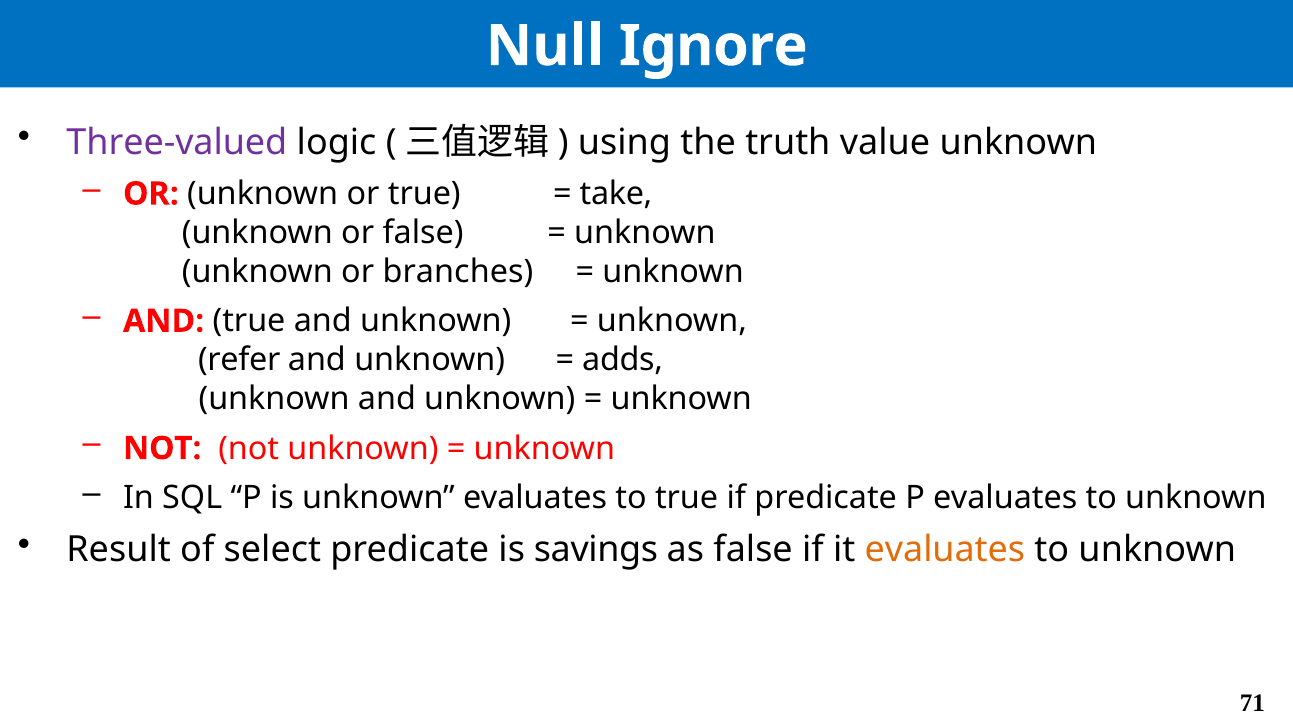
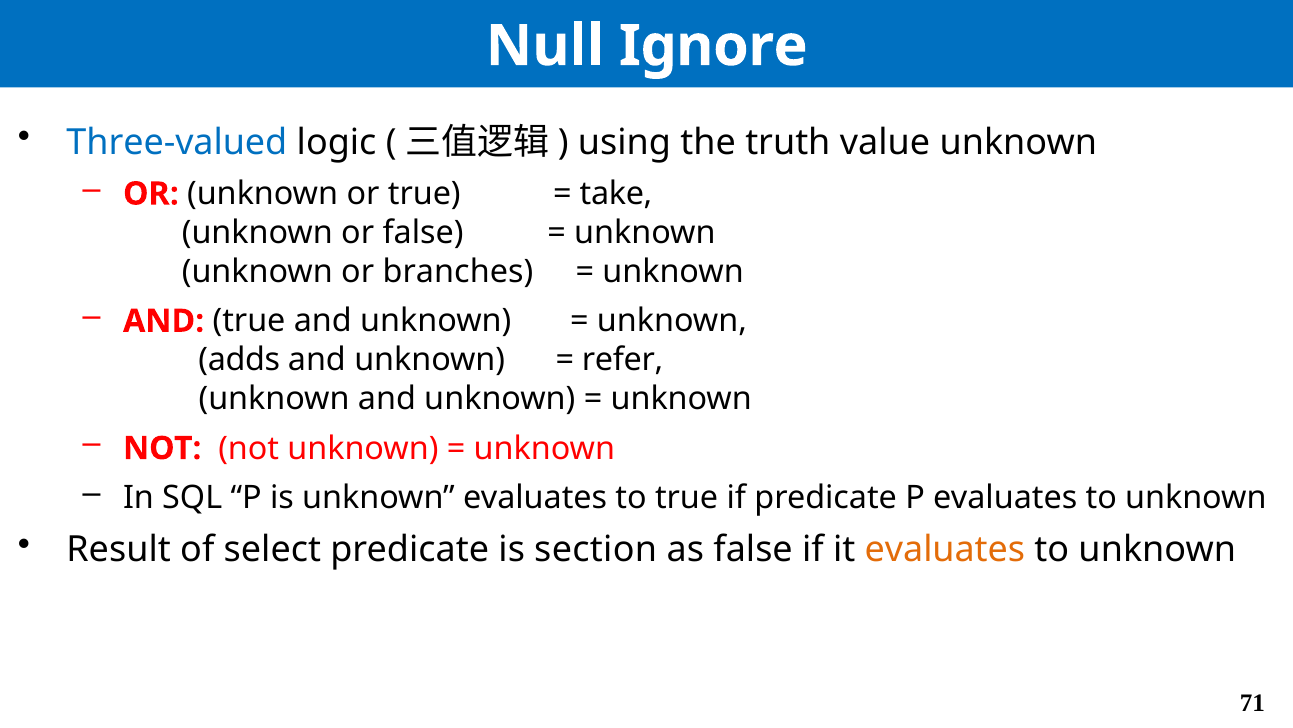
Three-valued colour: purple -> blue (177, 142)
refer: refer -> adds (239, 360)
adds: adds -> refer (623, 360)
savings: savings -> section (596, 550)
